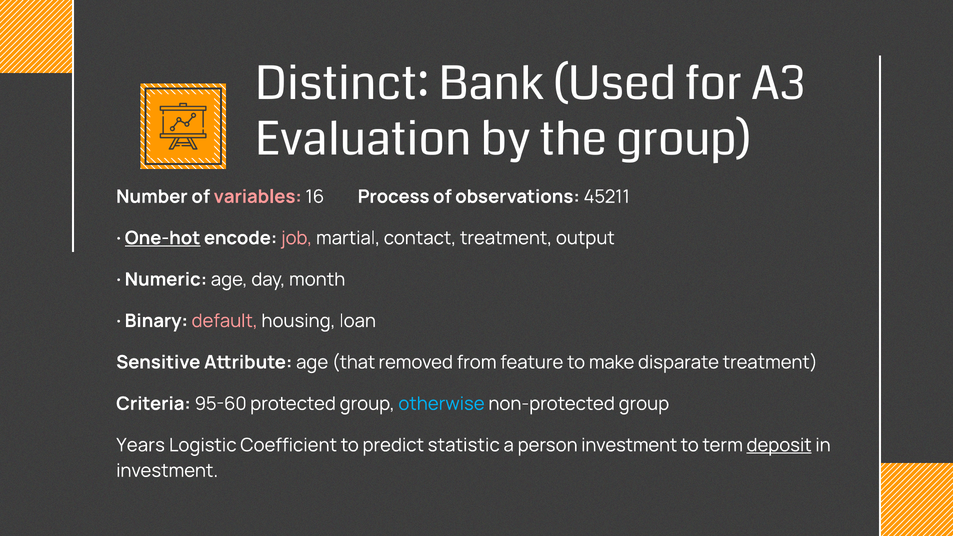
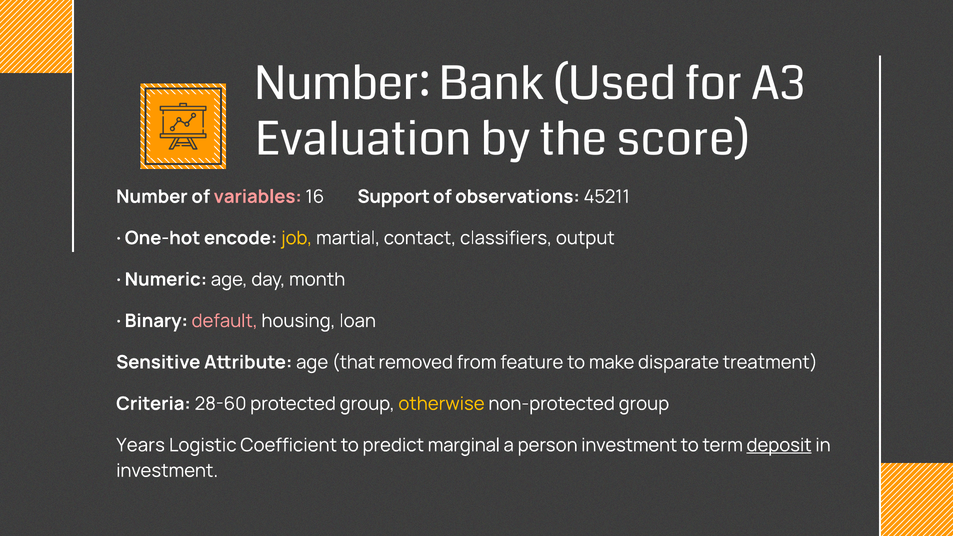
Distinct: Distinct -> Number (343, 84)
the group: group -> score (683, 139)
Process: Process -> Support (394, 197)
One-hot underline: present -> none (163, 238)
job colour: pink -> yellow (297, 238)
contact treatment: treatment -> classifiers (506, 238)
95-60: 95-60 -> 28-60 (221, 404)
otherwise colour: light blue -> yellow (441, 404)
statistic: statistic -> marginal (464, 445)
